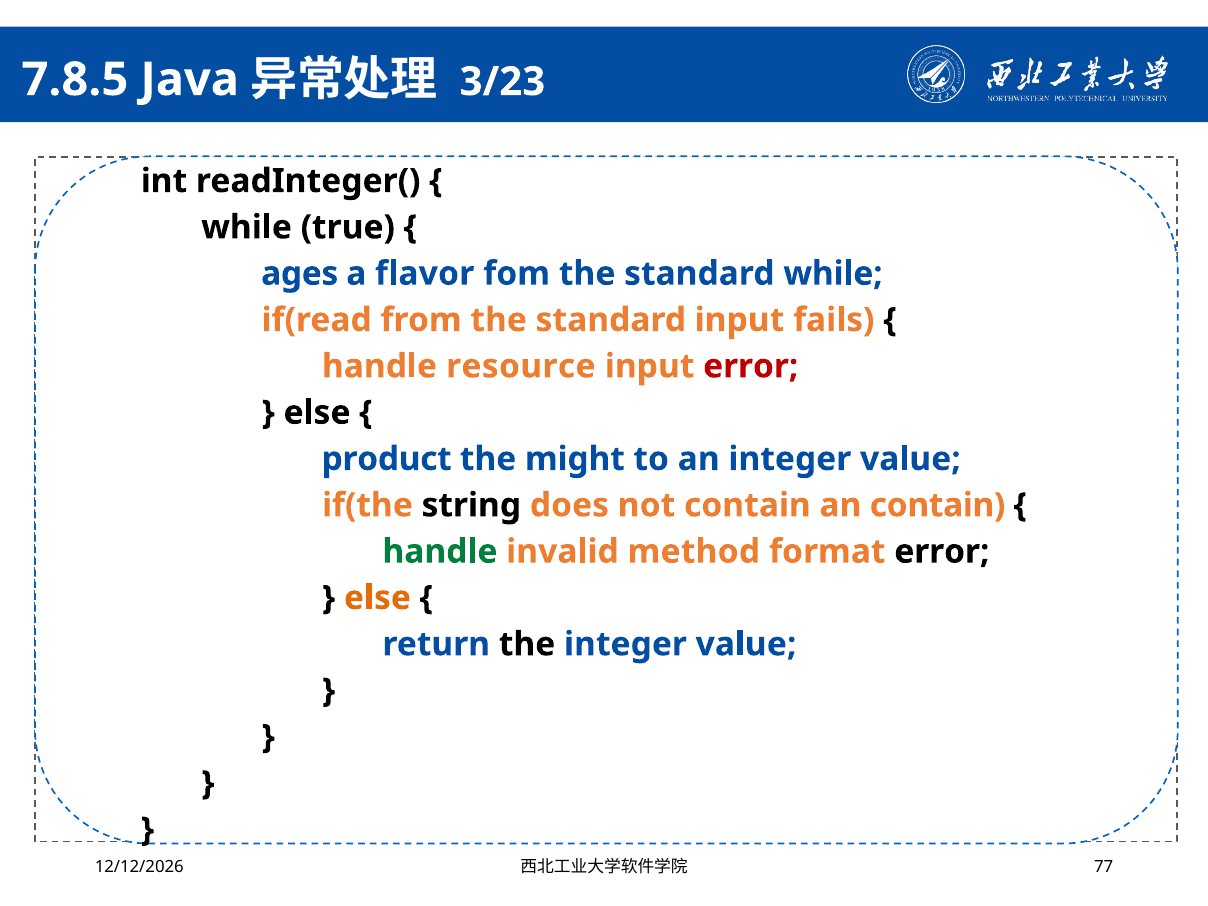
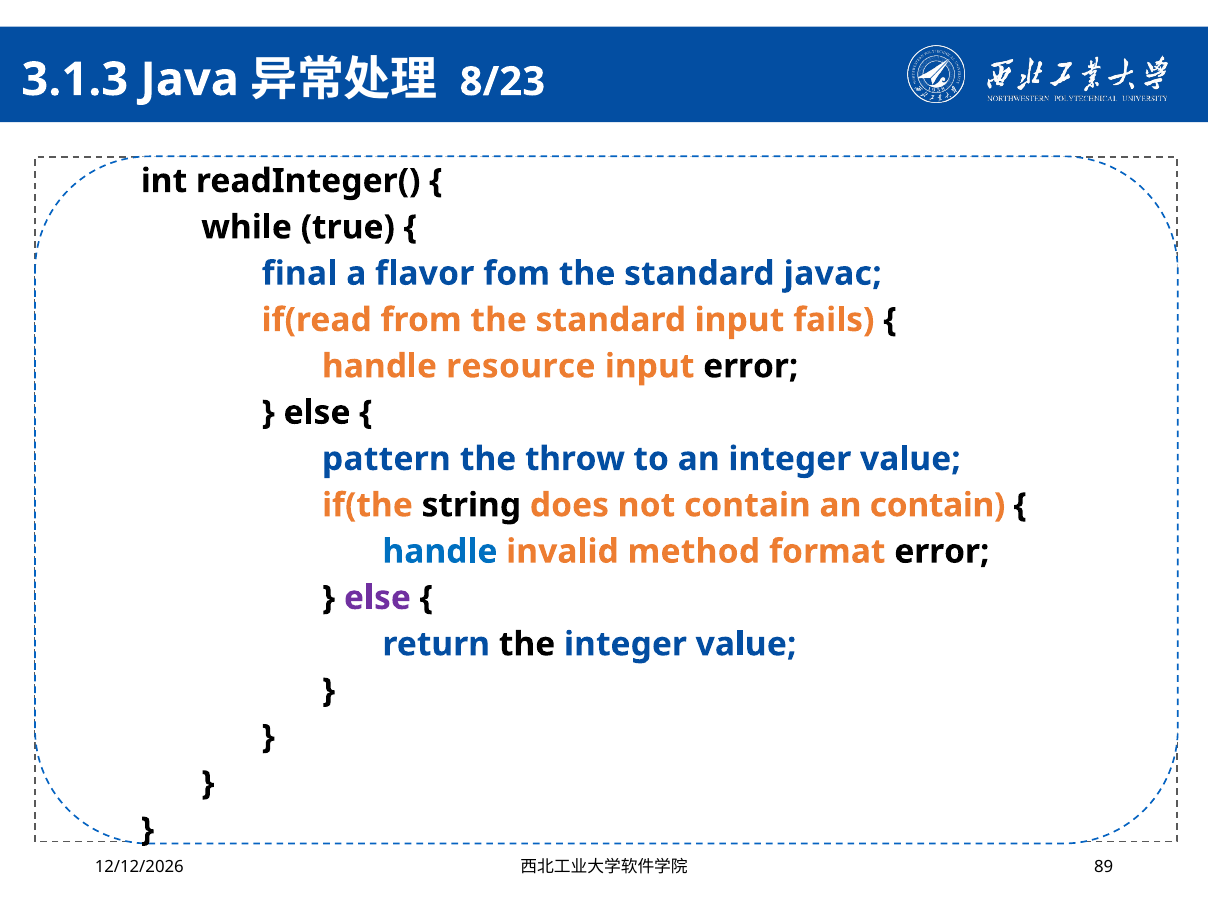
7.8.5: 7.8.5 -> 3.1.3 (75, 80)
3/23: 3/23 -> 8/23 (502, 82)
ages: ages -> final (299, 274)
standard while: while -> javac (833, 274)
error colour: red -> black (751, 366)
product: product -> pattern (386, 459)
might: might -> throw (575, 459)
handle colour: green -> blue (440, 552)
else colour: orange -> purple (377, 598)
77: 77 -> 89 (1104, 867)
